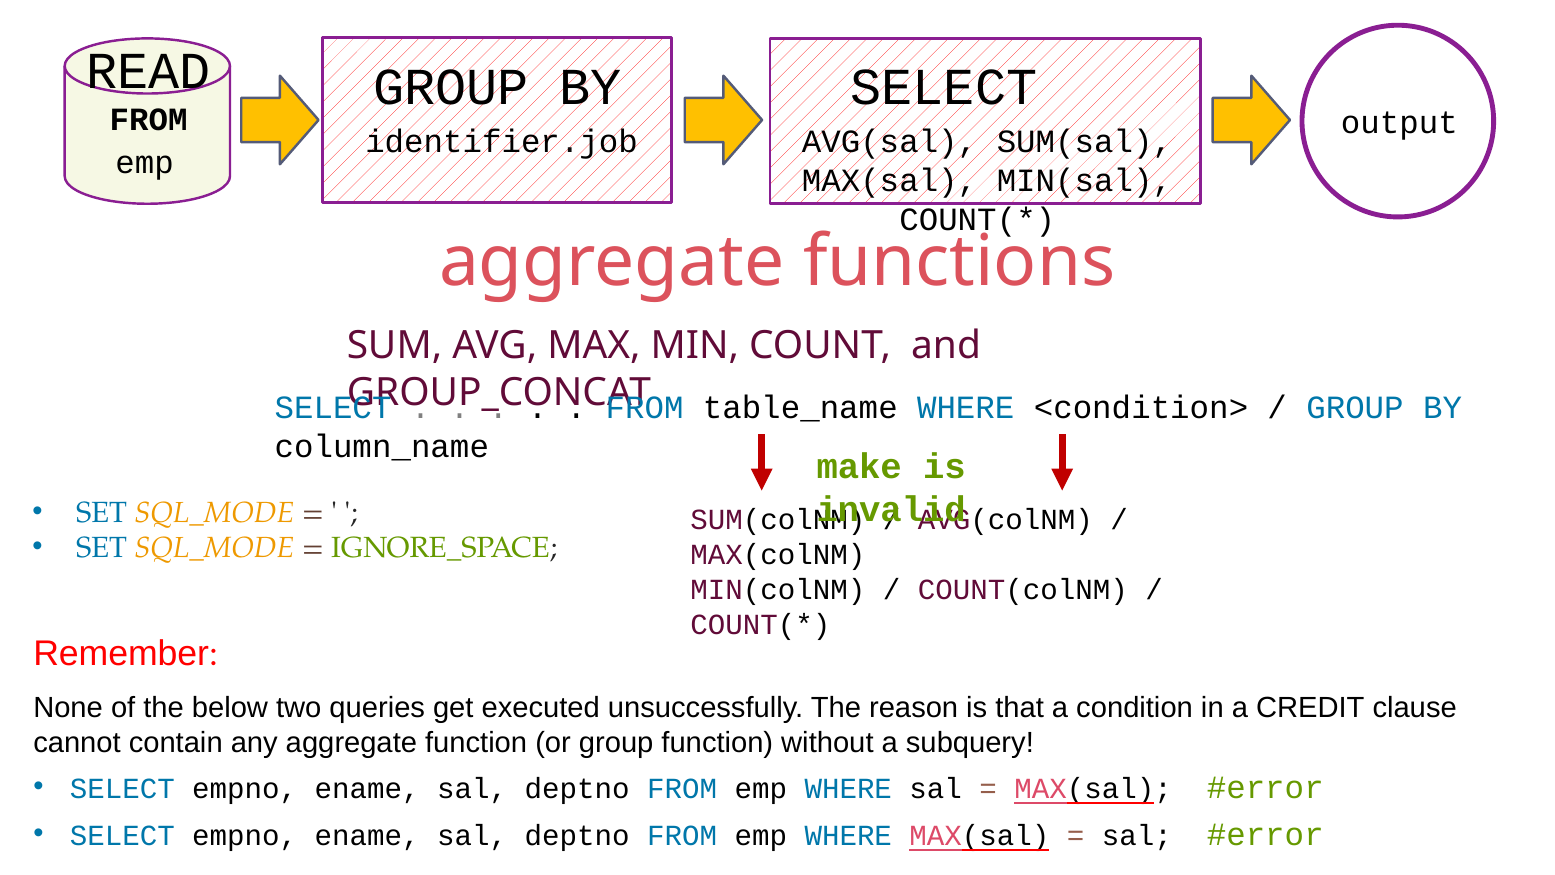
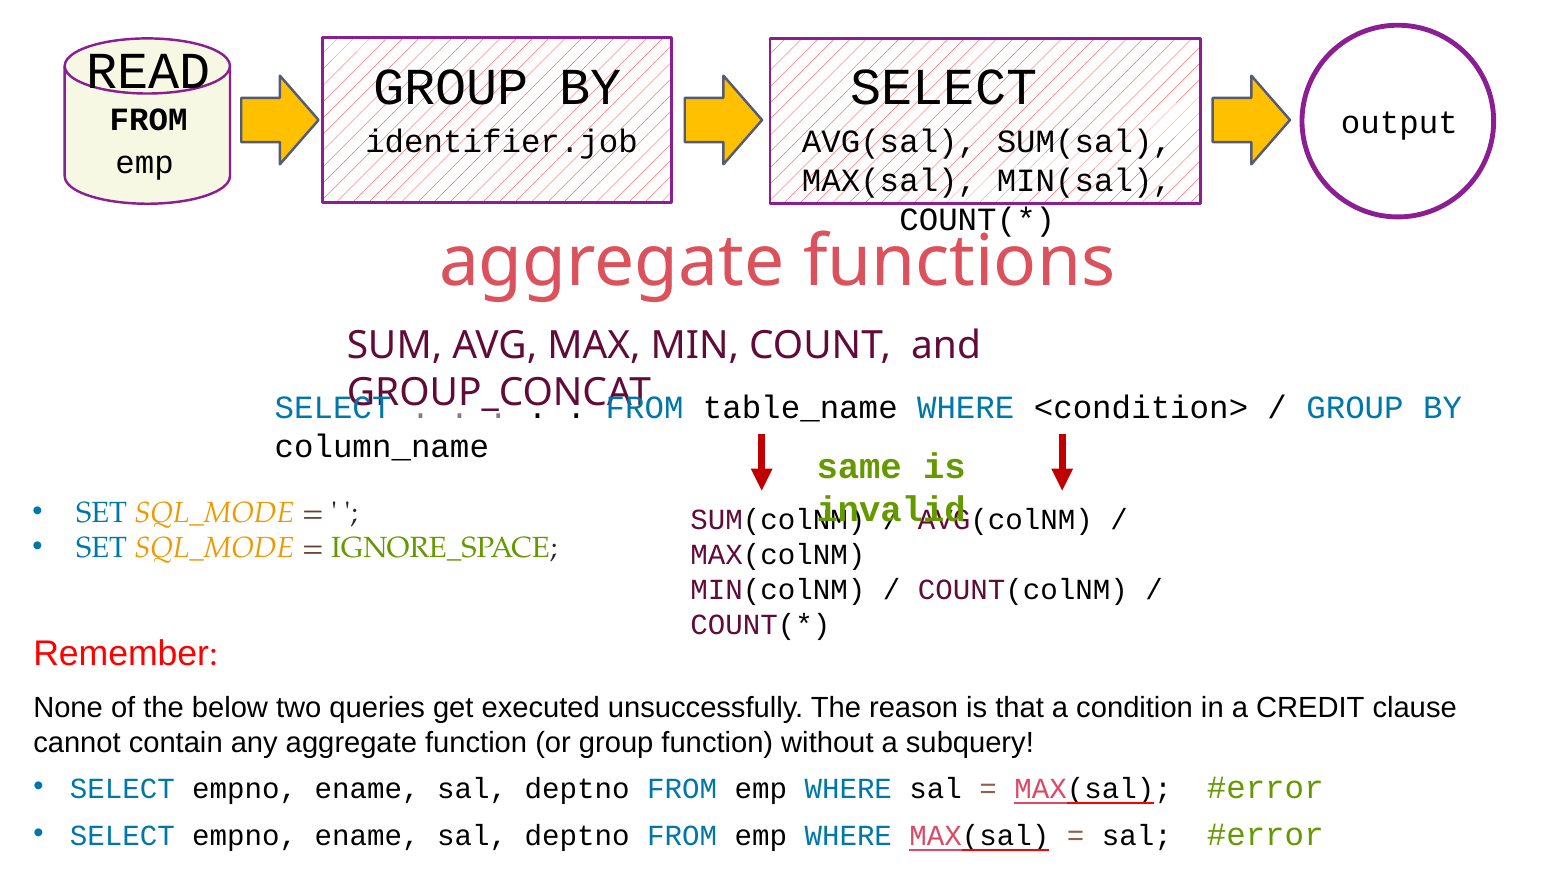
make: make -> same (859, 467)
